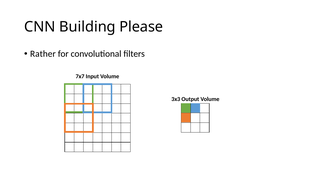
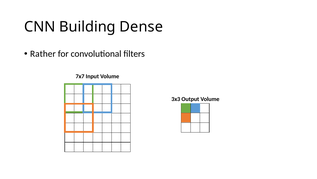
Please: Please -> Dense (141, 27)
